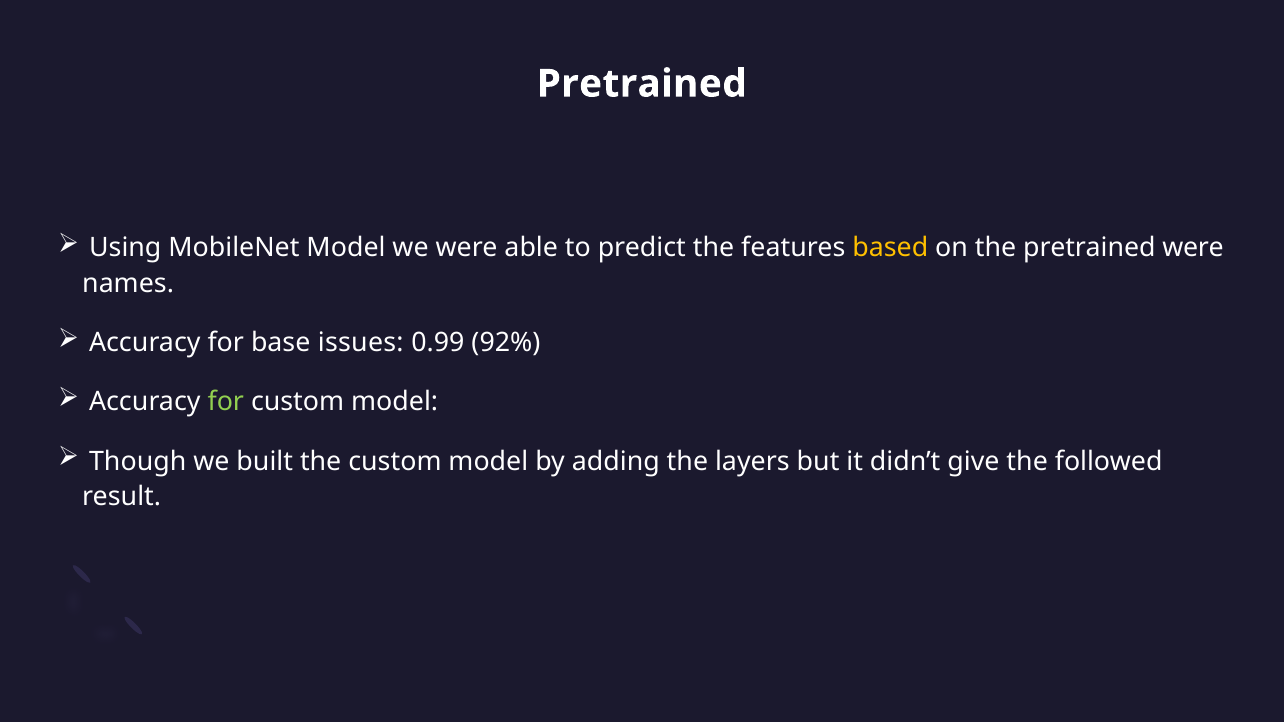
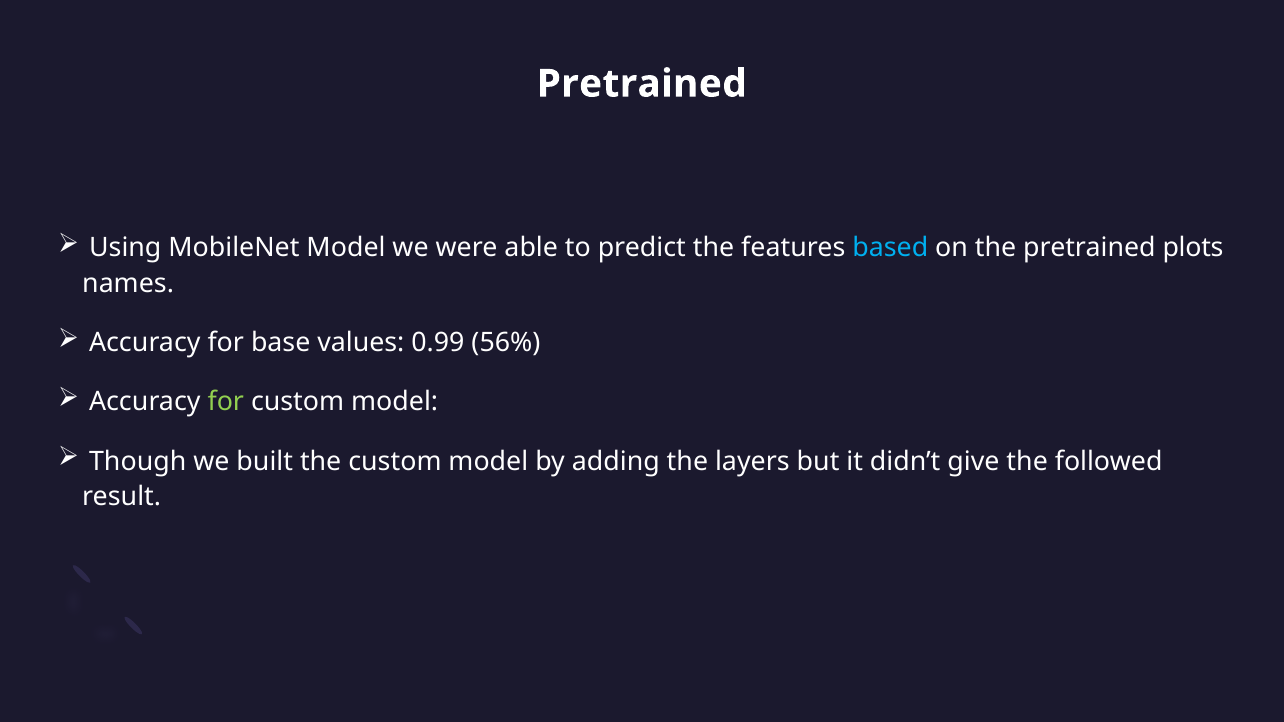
based colour: yellow -> light blue (890, 248)
pretrained were: were -> plots (1193, 248)
issues: issues -> values (361, 343)
92%: 92% -> 56% (506, 343)
